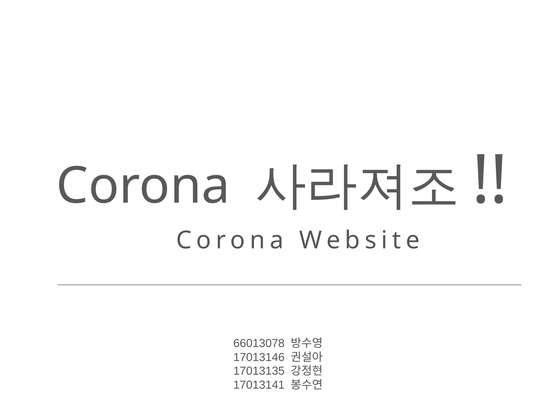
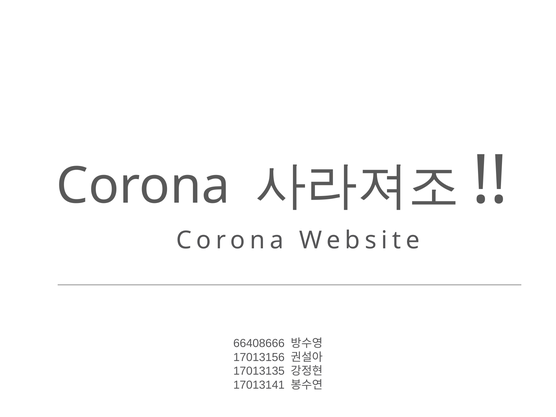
66013078: 66013078 -> 66408666 (259, 343)
17013146: 17013146 -> 17013156 (259, 357)
